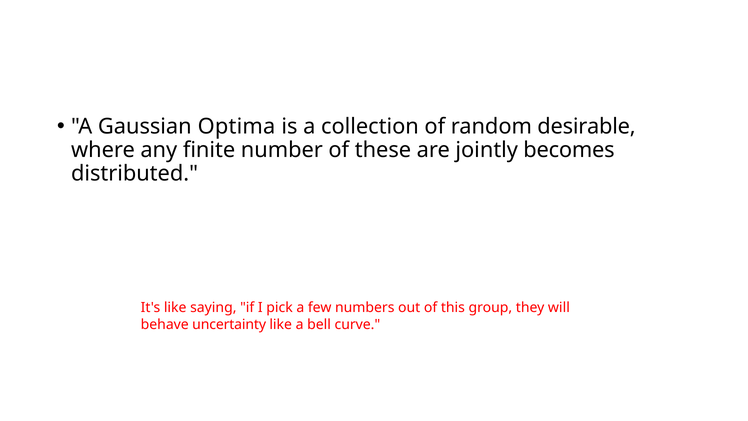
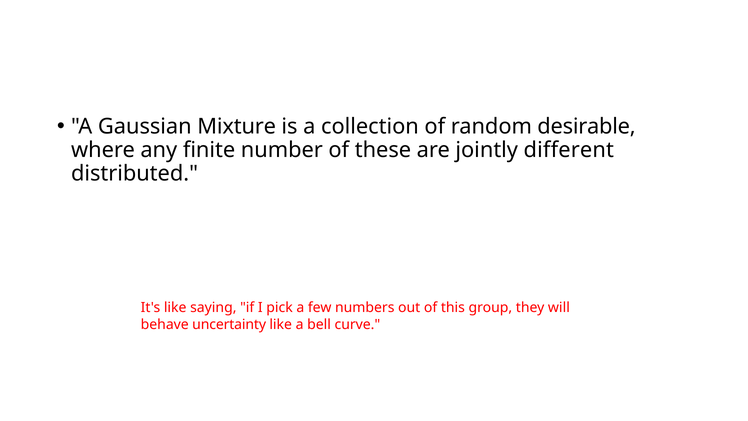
Optima: Optima -> Mixture (237, 126)
becomes: becomes -> different (569, 150)
